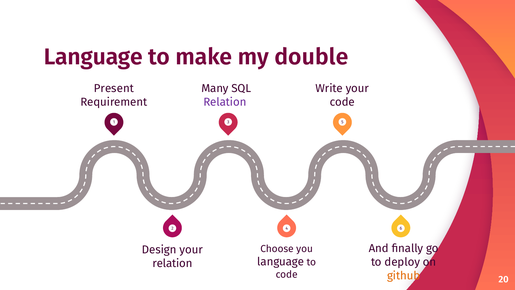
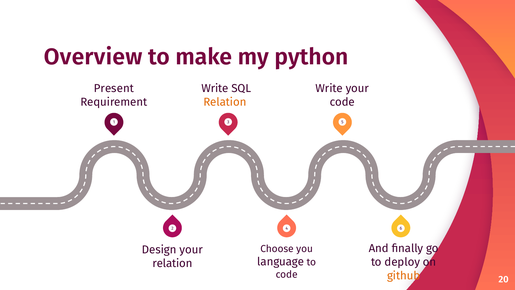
Language: Language -> Overview (93, 57)
double: double -> python (311, 57)
Many: Many -> Write (215, 88)
Relation colour: purple -> orange (225, 102)
